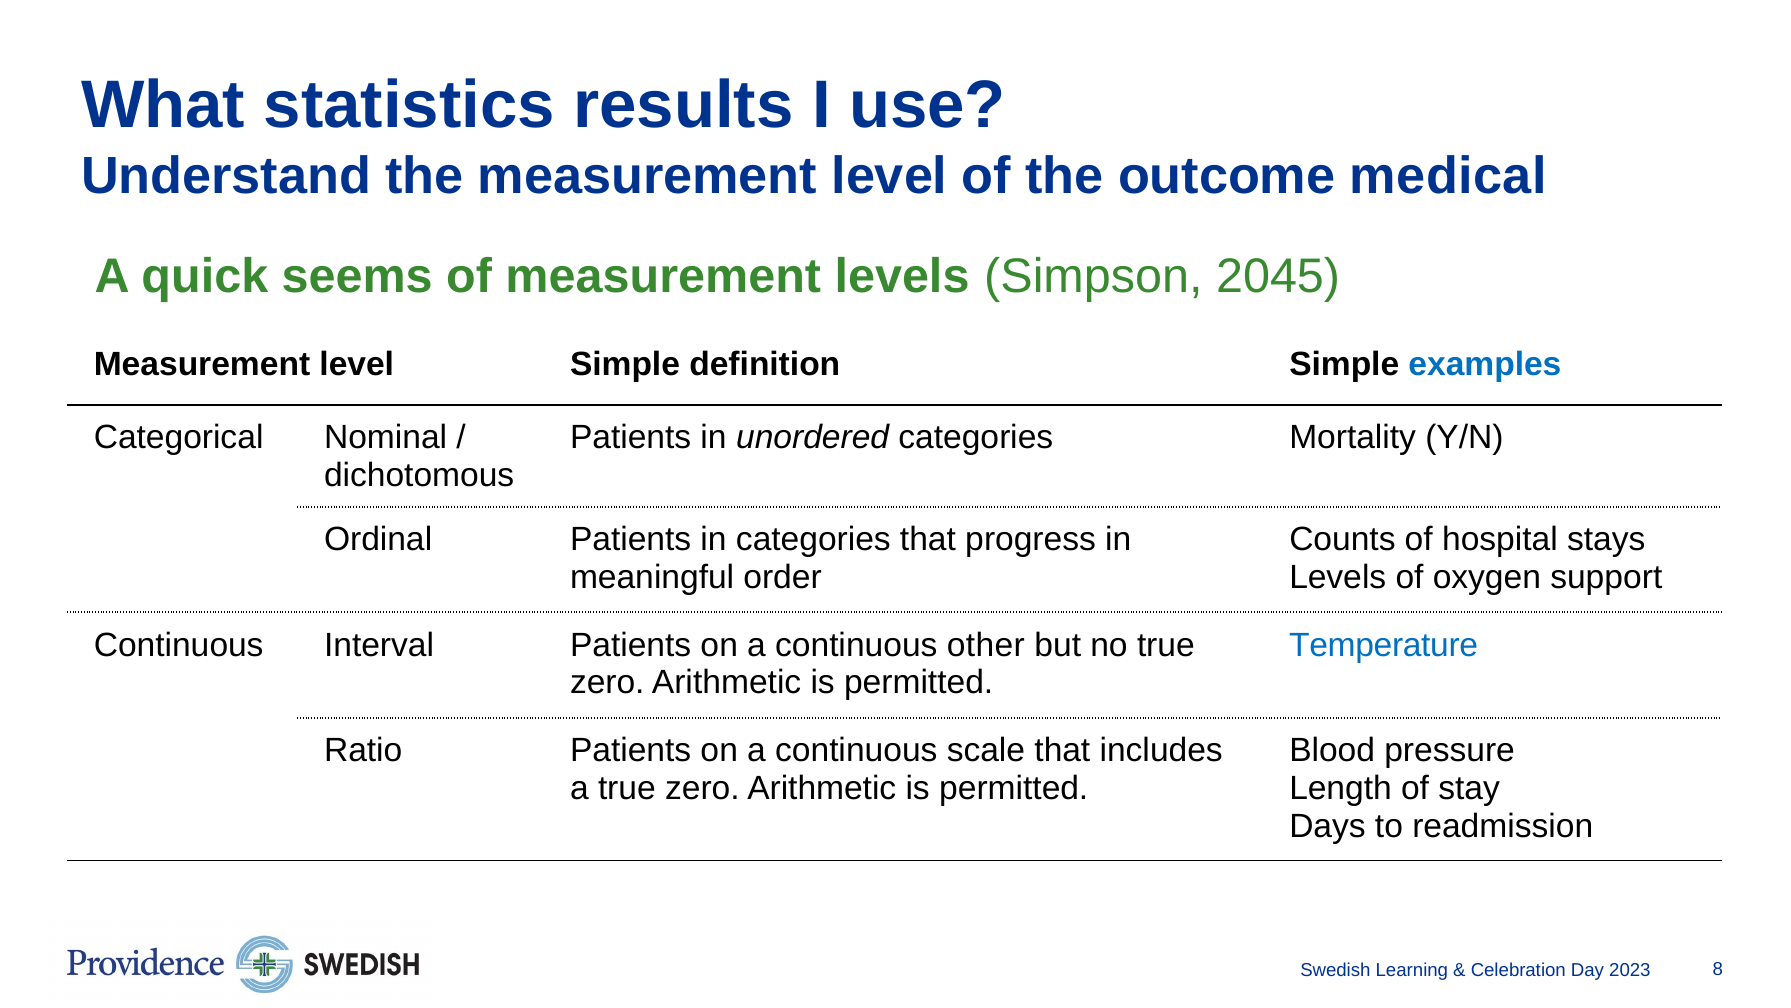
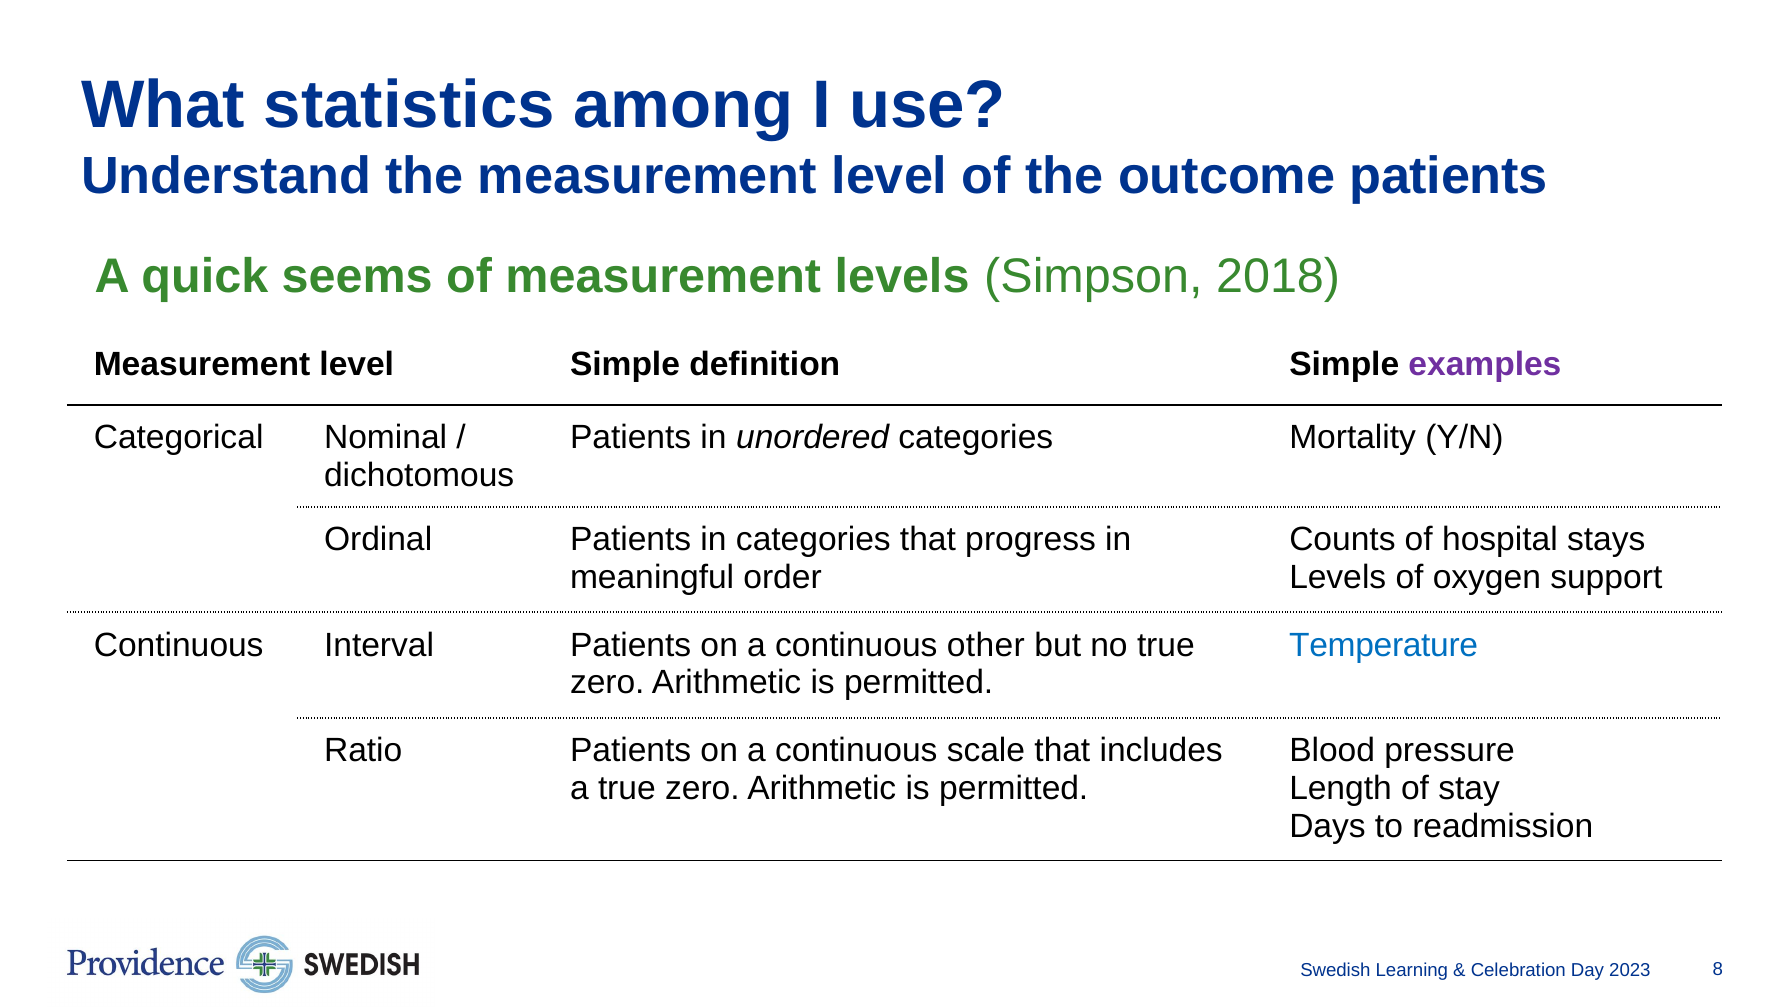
results: results -> among (683, 105)
outcome medical: medical -> patients (1449, 176)
2045: 2045 -> 2018 (1278, 276)
examples colour: blue -> purple (1485, 364)
